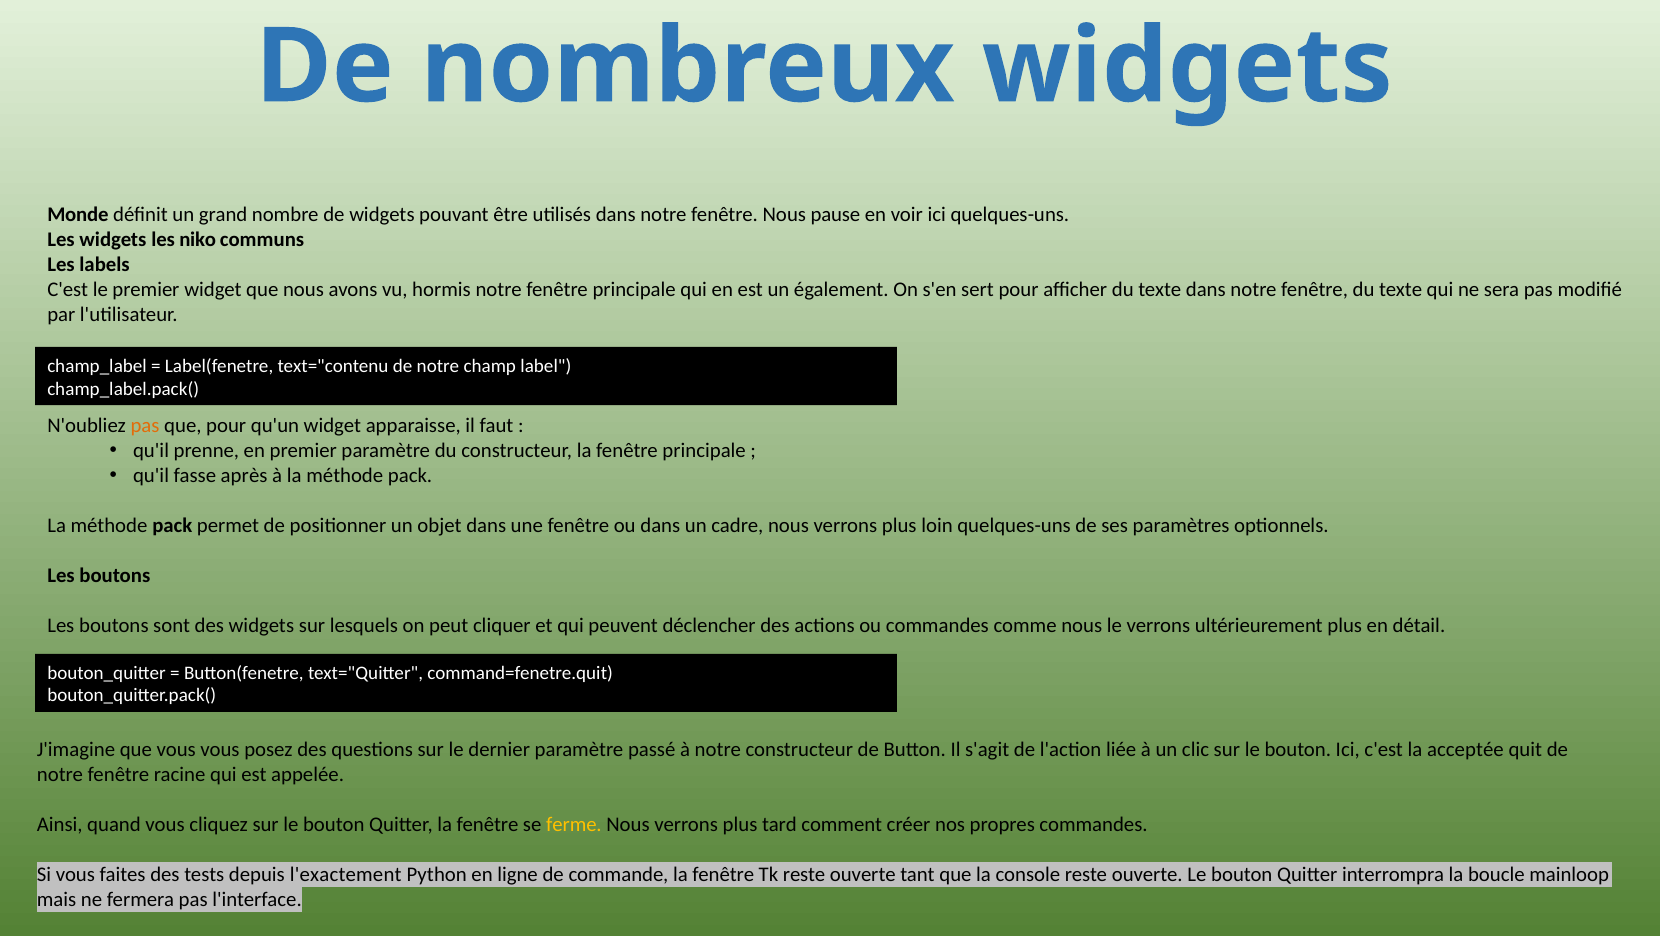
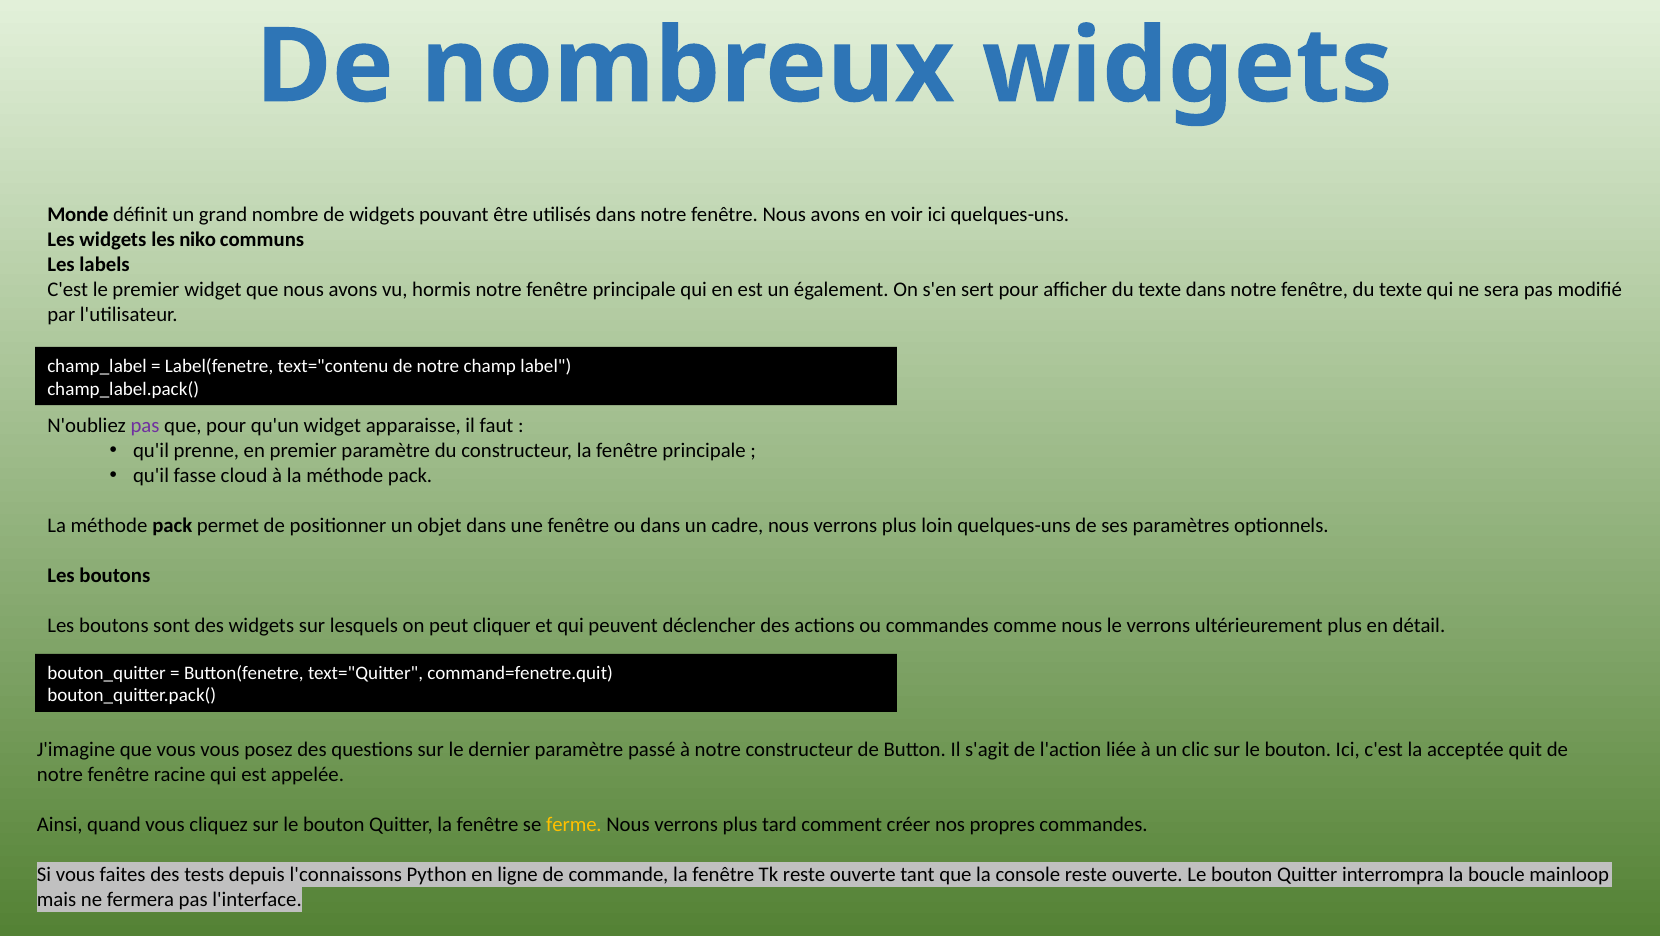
fenêtre Nous pause: pause -> avons (835, 214)
pas colour: orange -> purple (145, 426)
après: après -> cloud (244, 476)
l'exactement: l'exactement -> l'connaissons (346, 875)
